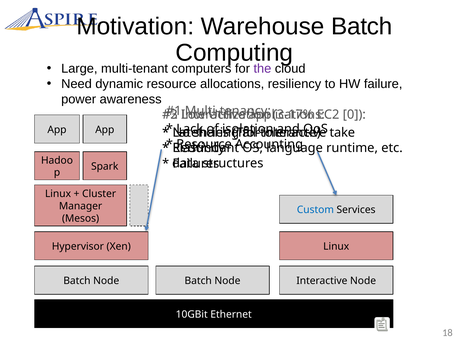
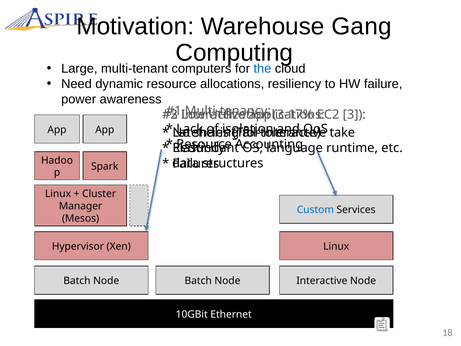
Warehouse Batch: Batch -> Gang (362, 27)
the colour: purple -> blue (262, 68)
0: 0 -> 3 (354, 115)
